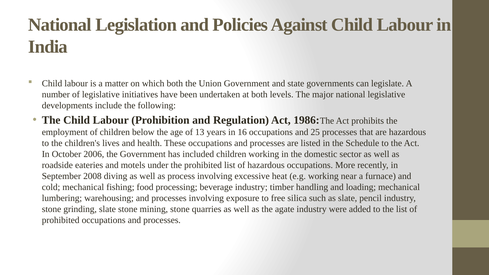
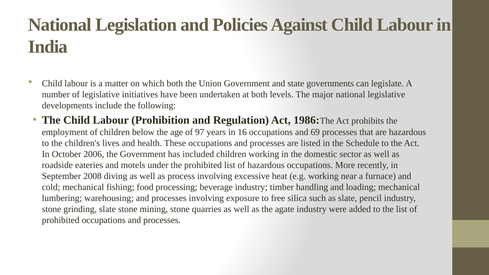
13: 13 -> 97 (200, 132)
25: 25 -> 69 (315, 132)
